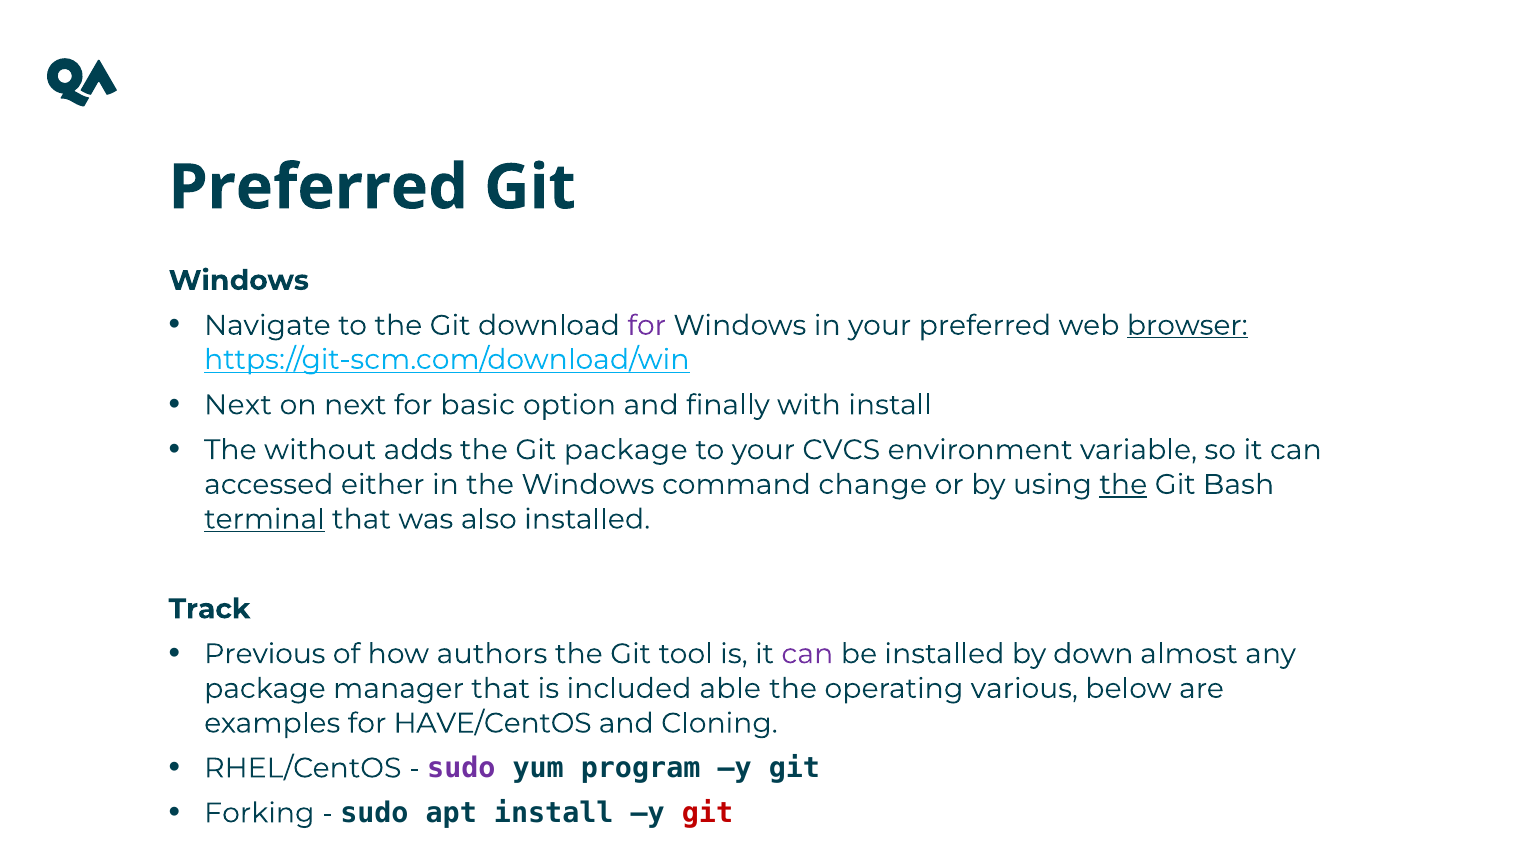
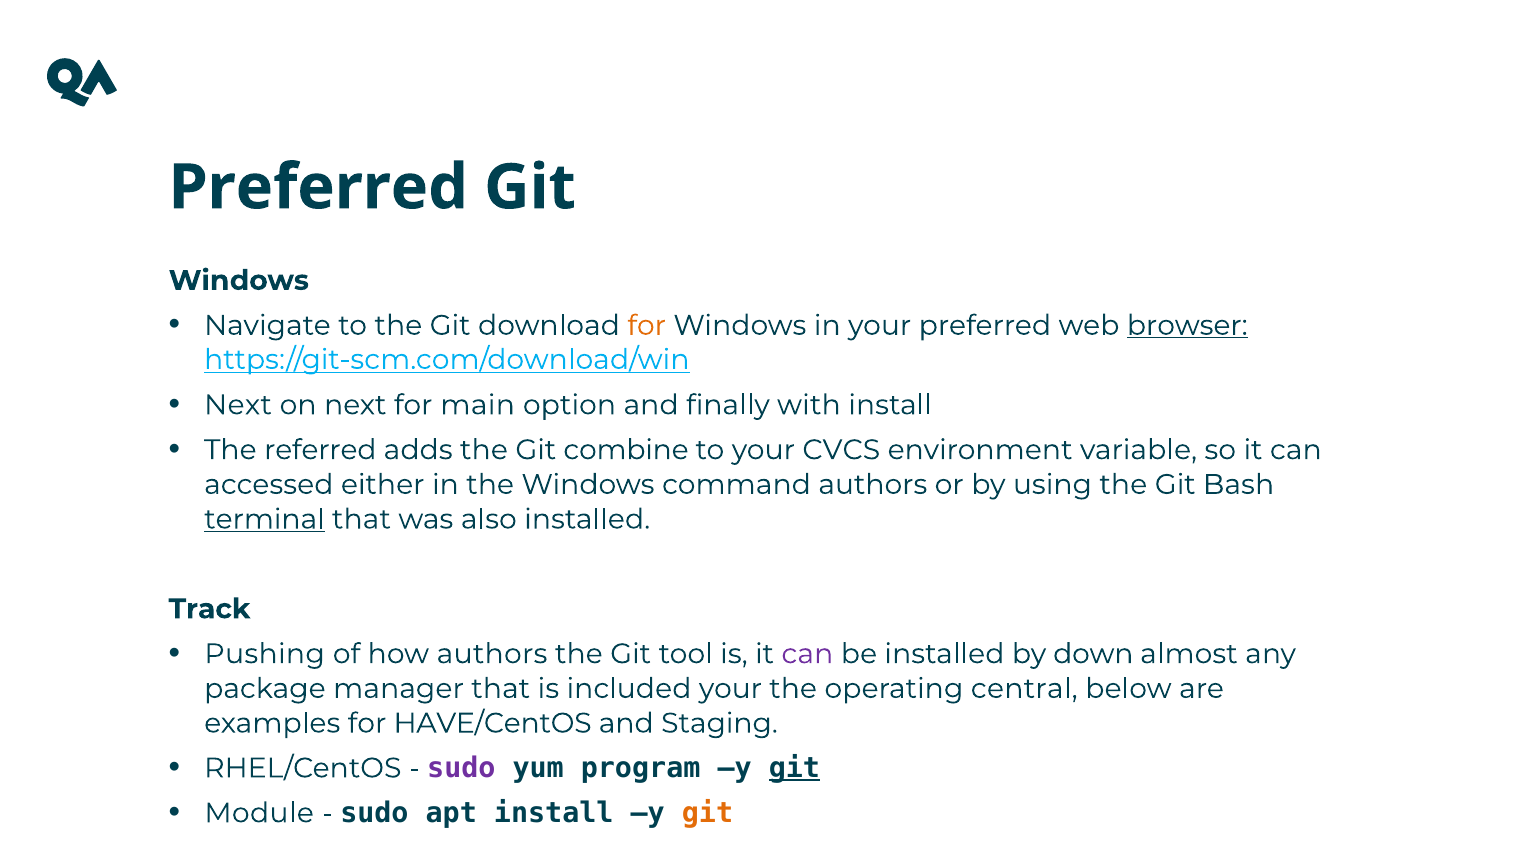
for colour: purple -> orange (647, 326)
basic: basic -> main (478, 405)
without: without -> referred (320, 450)
Git package: package -> combine (626, 450)
command change: change -> authors (873, 485)
the underline: present -> none (1123, 485)
Previous: Previous -> Pushing (265, 654)
included able: able -> your (730, 689)
various: various -> central (1024, 689)
Cloning: Cloning -> Staging (719, 724)
git underline: none -> present (794, 769)
Forking: Forking -> Module (259, 814)
git colour: red -> orange (708, 814)
